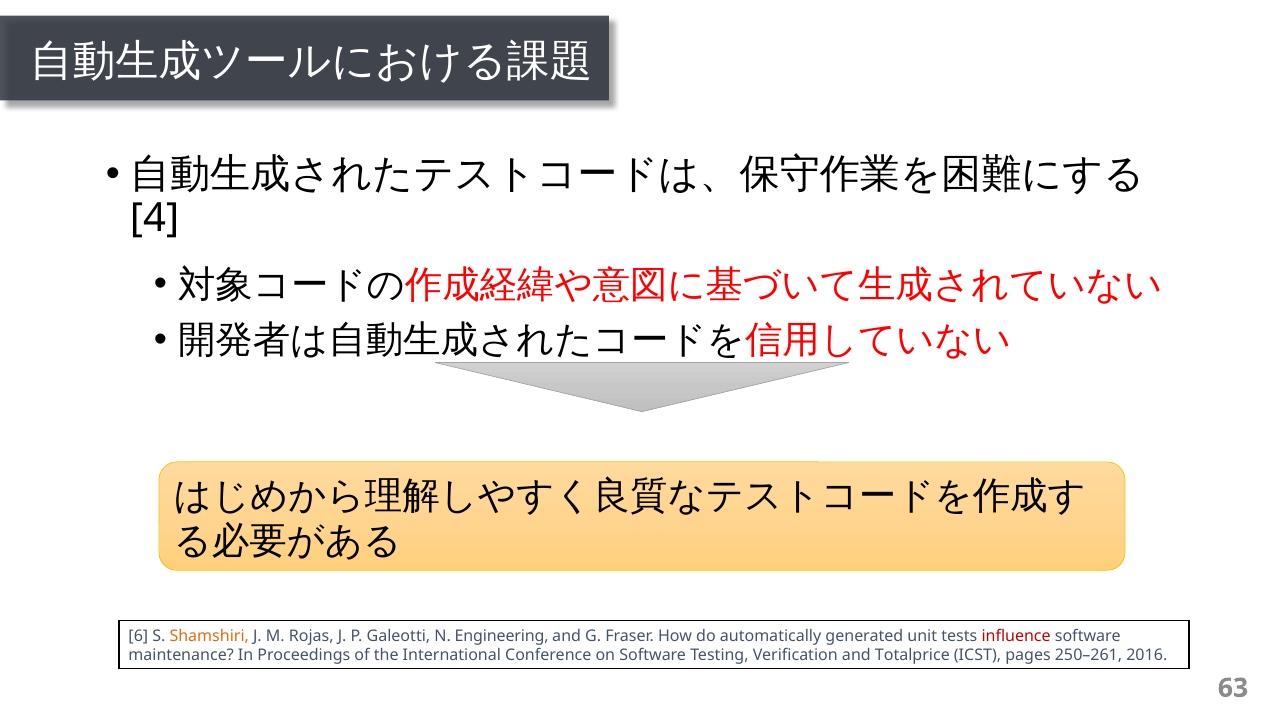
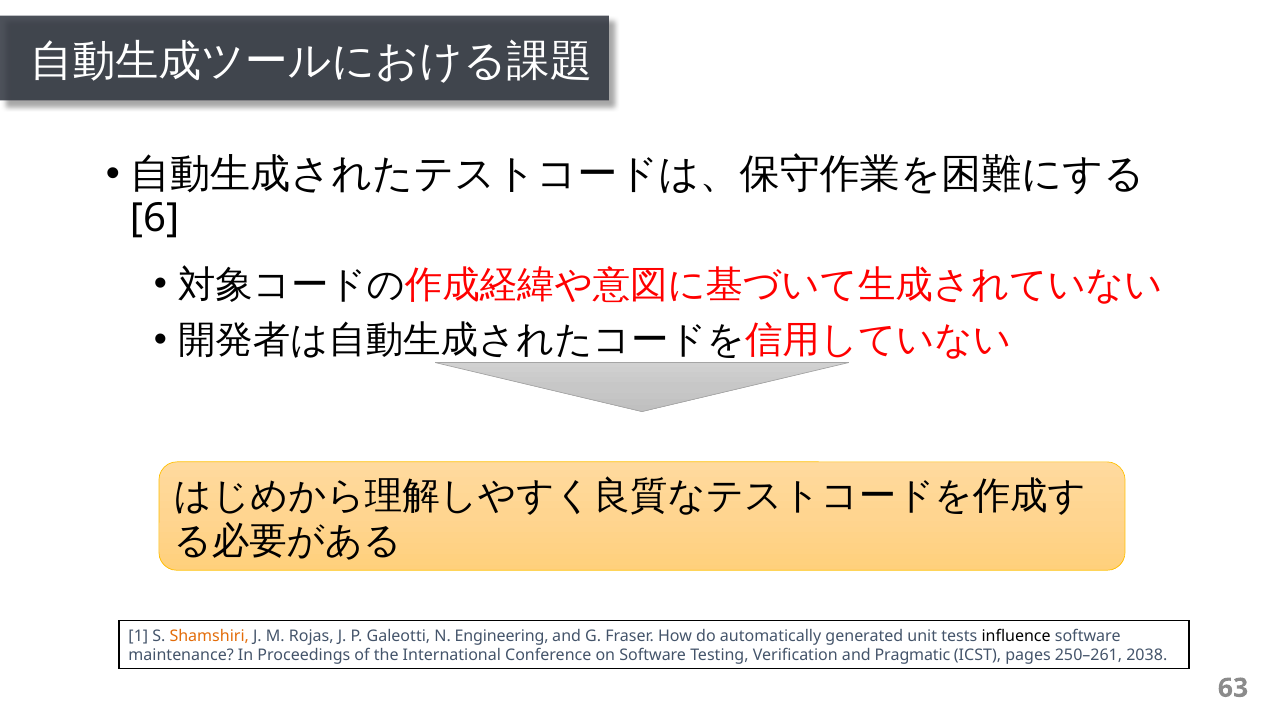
4: 4 -> 6 (155, 218)
6: 6 -> 1 (138, 636)
inﬂuence colour: red -> black (1016, 636)
Totalprice: Totalprice -> Pragmatic (912, 655)
2016: 2016 -> 2038 (1147, 655)
